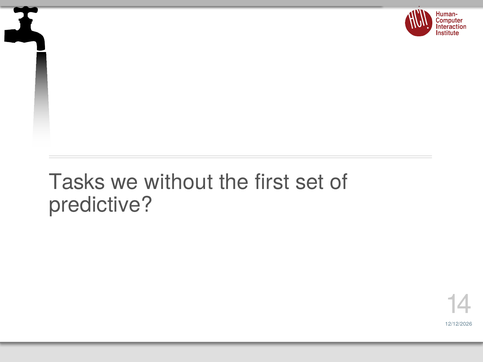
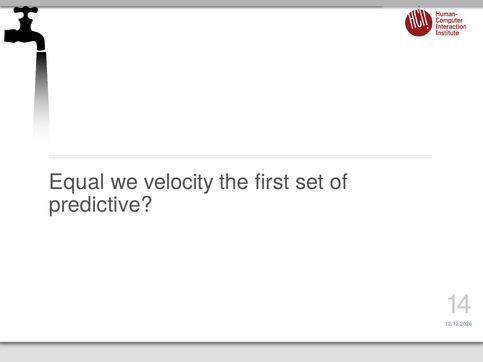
Tasks: Tasks -> Equal (77, 182)
without: without -> velocity (179, 182)
